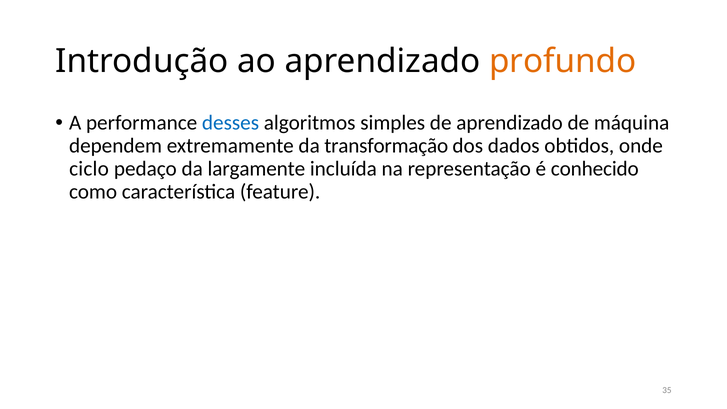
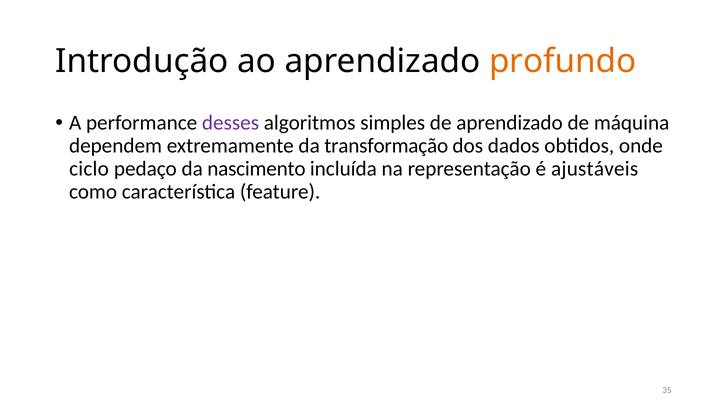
desses colour: blue -> purple (231, 123)
largamente: largamente -> nascimento (256, 169)
conhecido: conhecido -> ajustáveis (595, 169)
